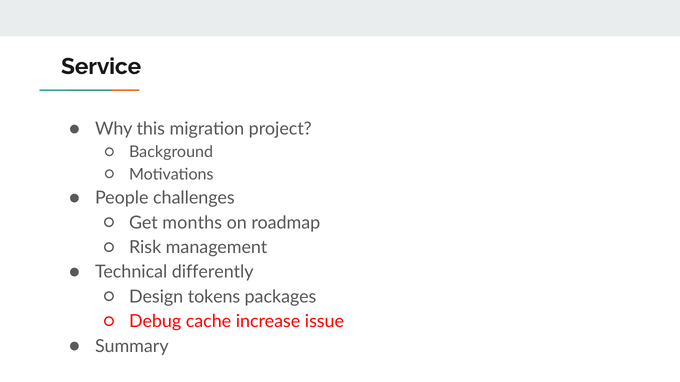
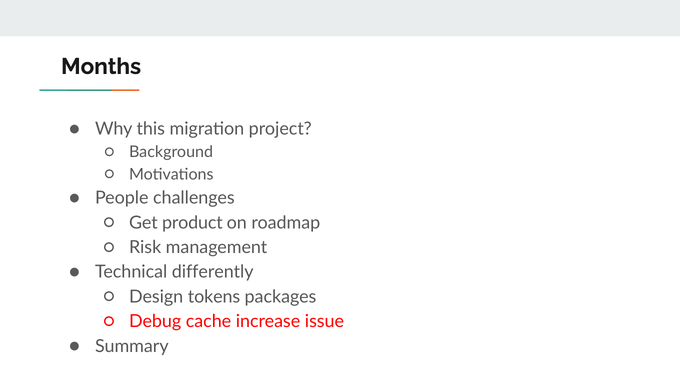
Service: Service -> Months (101, 67)
months: months -> product (192, 223)
